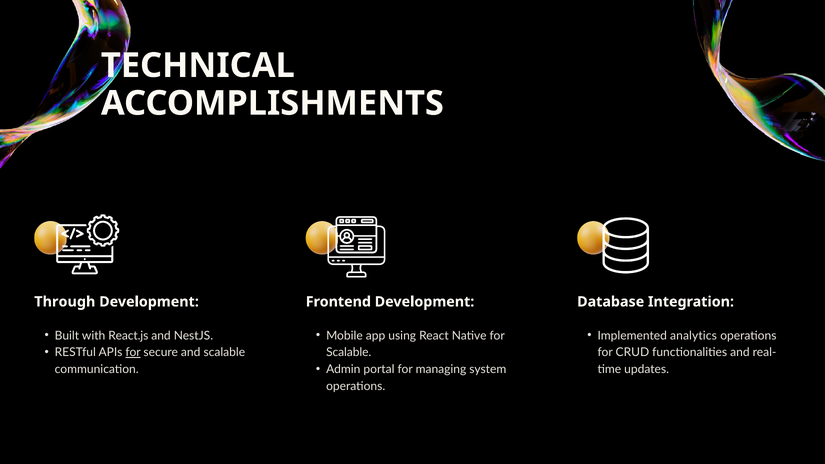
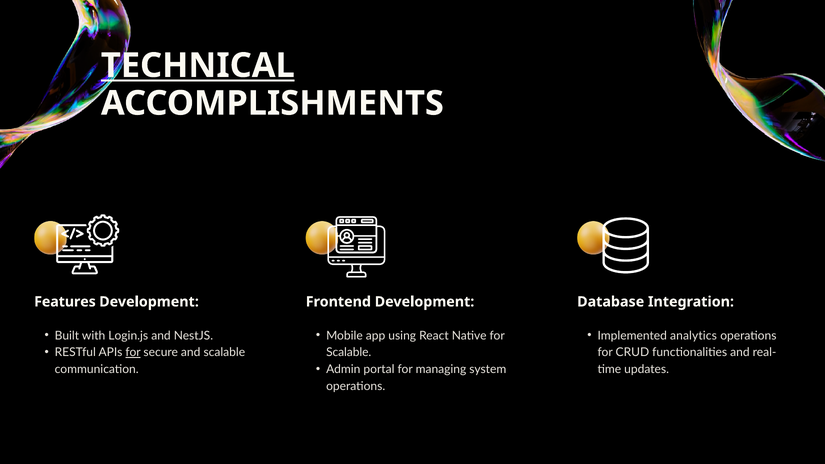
TECHNICAL underline: none -> present (198, 66)
Through: Through -> Features (65, 302)
React.js: React.js -> Login.js (128, 336)
